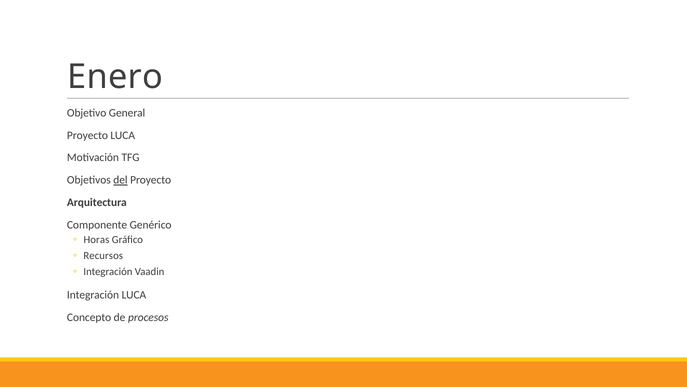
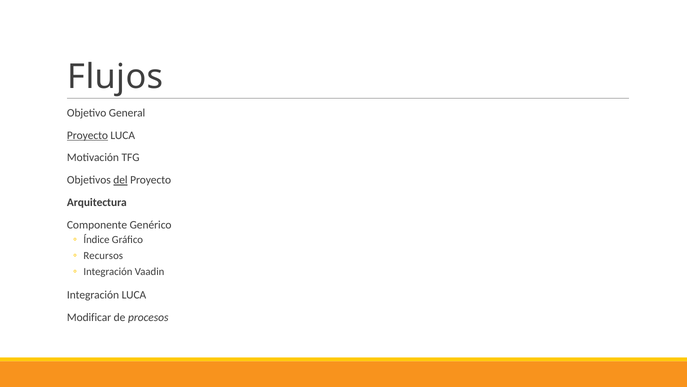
Enero: Enero -> Flujos (115, 77)
Proyecto underline: none -> present (87, 135)
Horas: Horas -> Índice (97, 239)
Concepto: Concepto -> Modificar (89, 317)
